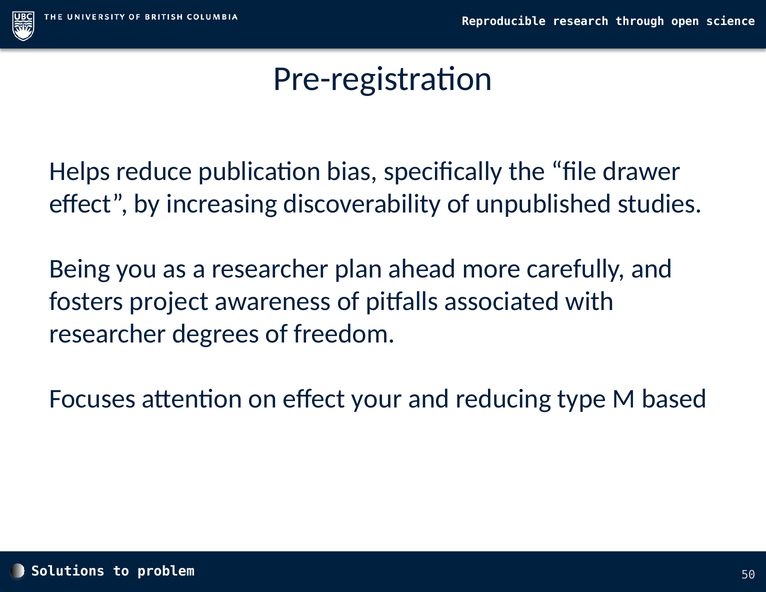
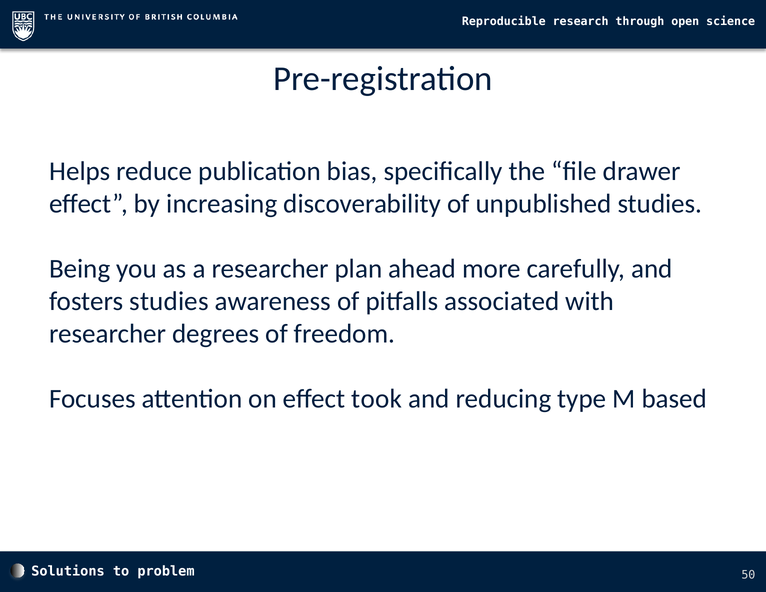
fosters project: project -> studies (169, 301)
your: your -> took (377, 399)
